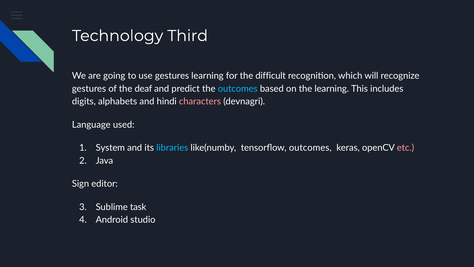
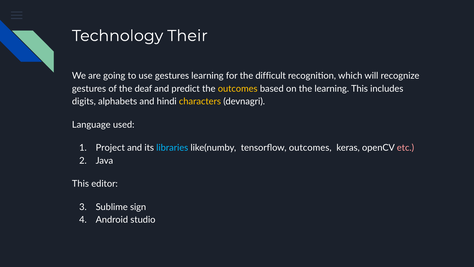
Third: Third -> Their (188, 36)
outcomes colour: light blue -> yellow (238, 89)
characters colour: pink -> yellow (200, 101)
System: System -> Project (110, 148)
Sign: Sign -> This (80, 184)
task: task -> sign (138, 207)
